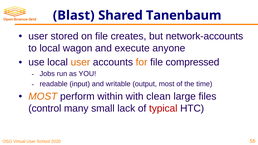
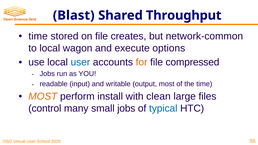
Tanenbaum: Tanenbaum -> Throughput (184, 15)
user: user -> time (38, 36)
network-accounts: network-accounts -> network-common (204, 36)
anyone: anyone -> options (169, 48)
user colour: orange -> blue (80, 62)
within: within -> install (110, 96)
small lack: lack -> jobs (126, 109)
typical colour: red -> blue (163, 109)
